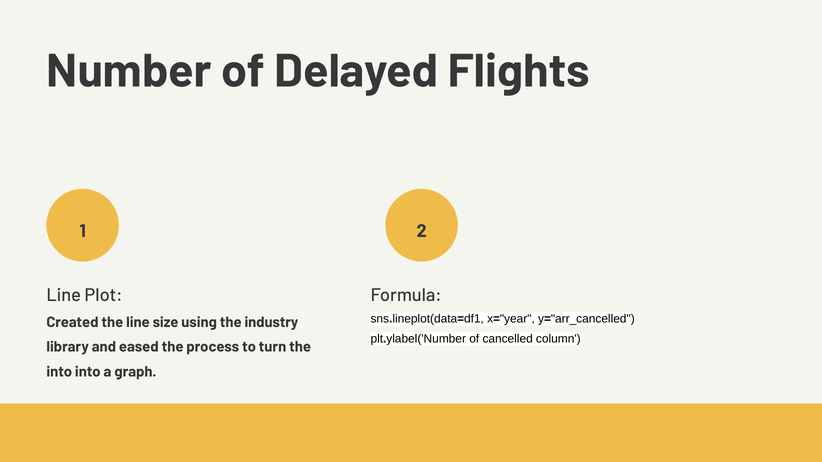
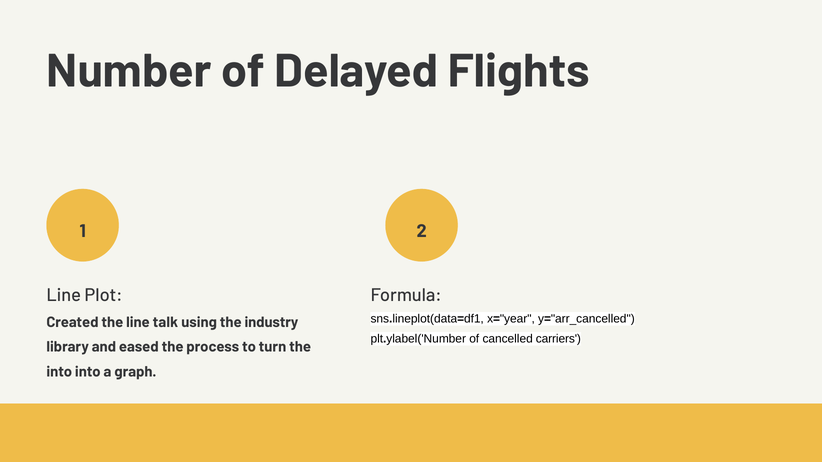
size: size -> talk (165, 322)
column: column -> carriers (558, 339)
